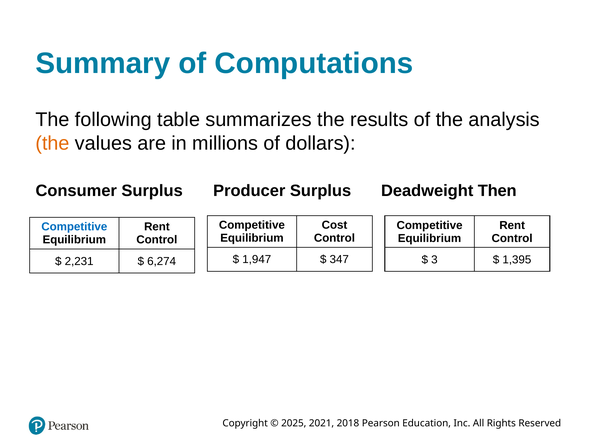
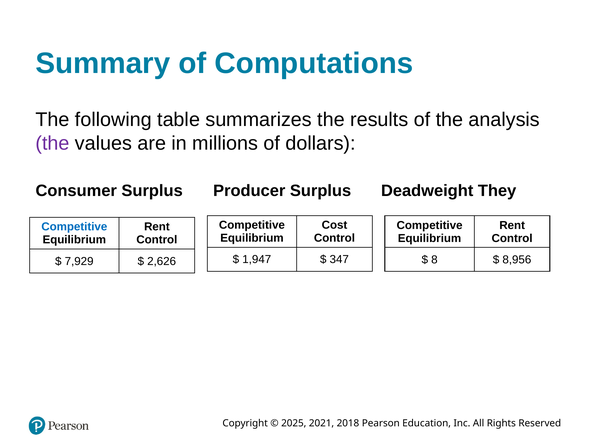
the colour: orange -> purple (53, 143)
Then: Then -> They (497, 191)
3: 3 -> 8 (434, 260)
1,395: 1,395 -> 8,956 (517, 260)
2,231: 2,231 -> 7,929 (79, 261)
6,274: 6,274 -> 2,626 (162, 261)
